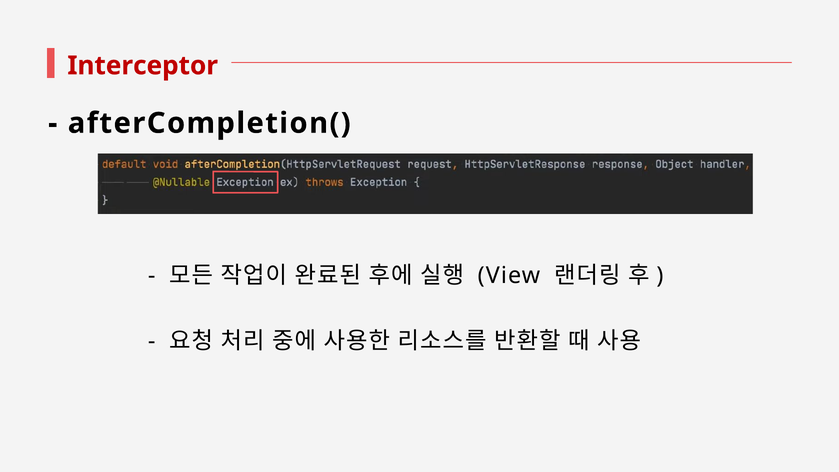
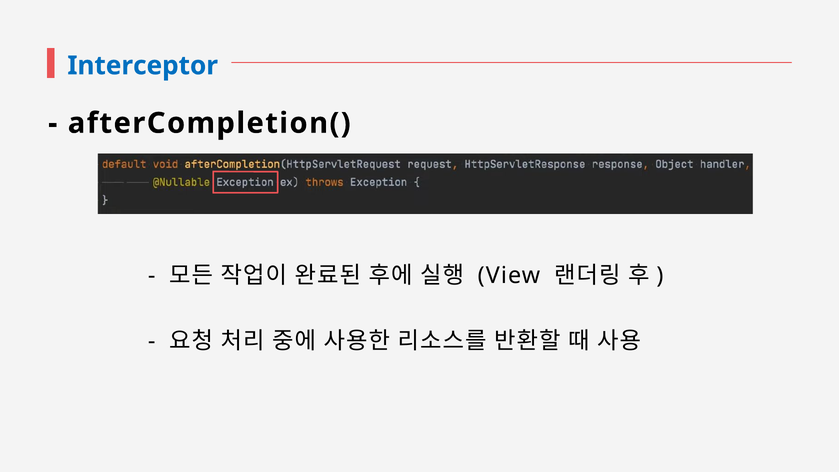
Interceptor colour: red -> blue (143, 66)
